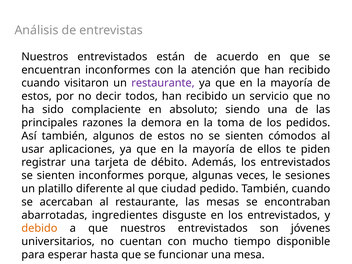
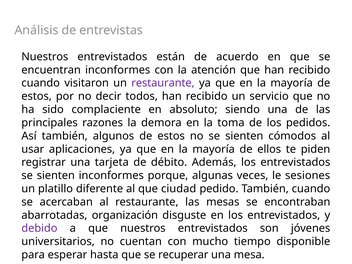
ingredientes: ingredientes -> organización (125, 215)
debido colour: orange -> purple (39, 228)
funcionar: funcionar -> recuperar (183, 255)
